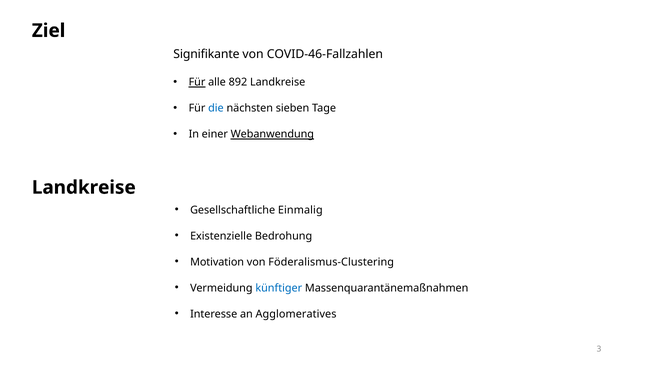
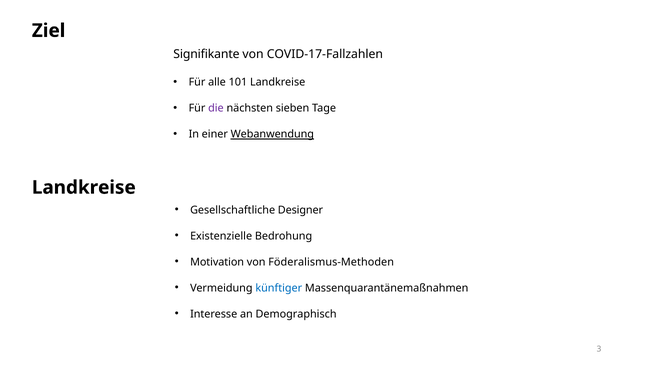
COVID-46-Fallzahlen: COVID-46-Fallzahlen -> COVID-17-Fallzahlen (325, 54)
Für underline: present -> none (197, 82)
892: 892 -> 101 (238, 82)
die colour: blue -> purple (216, 108)
Einmalig: Einmalig -> Designer (300, 210)
Föderalismus-Clustering: Föderalismus-Clustering -> Föderalismus-Methoden (331, 262)
Agglomeratives: Agglomeratives -> Demographisch (296, 314)
